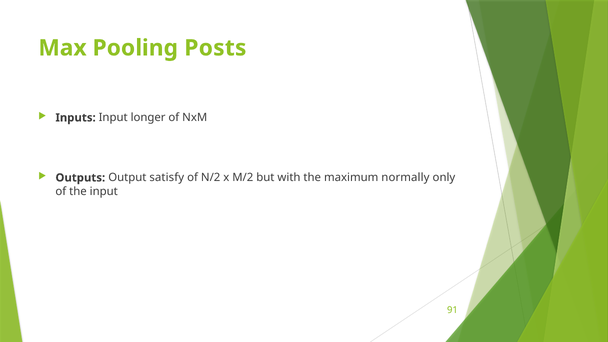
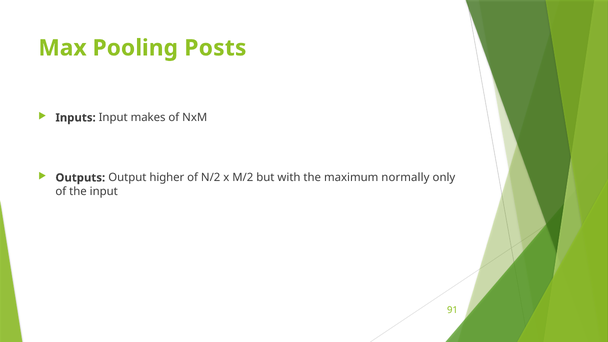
longer: longer -> makes (148, 118)
satisfy: satisfy -> higher (167, 178)
